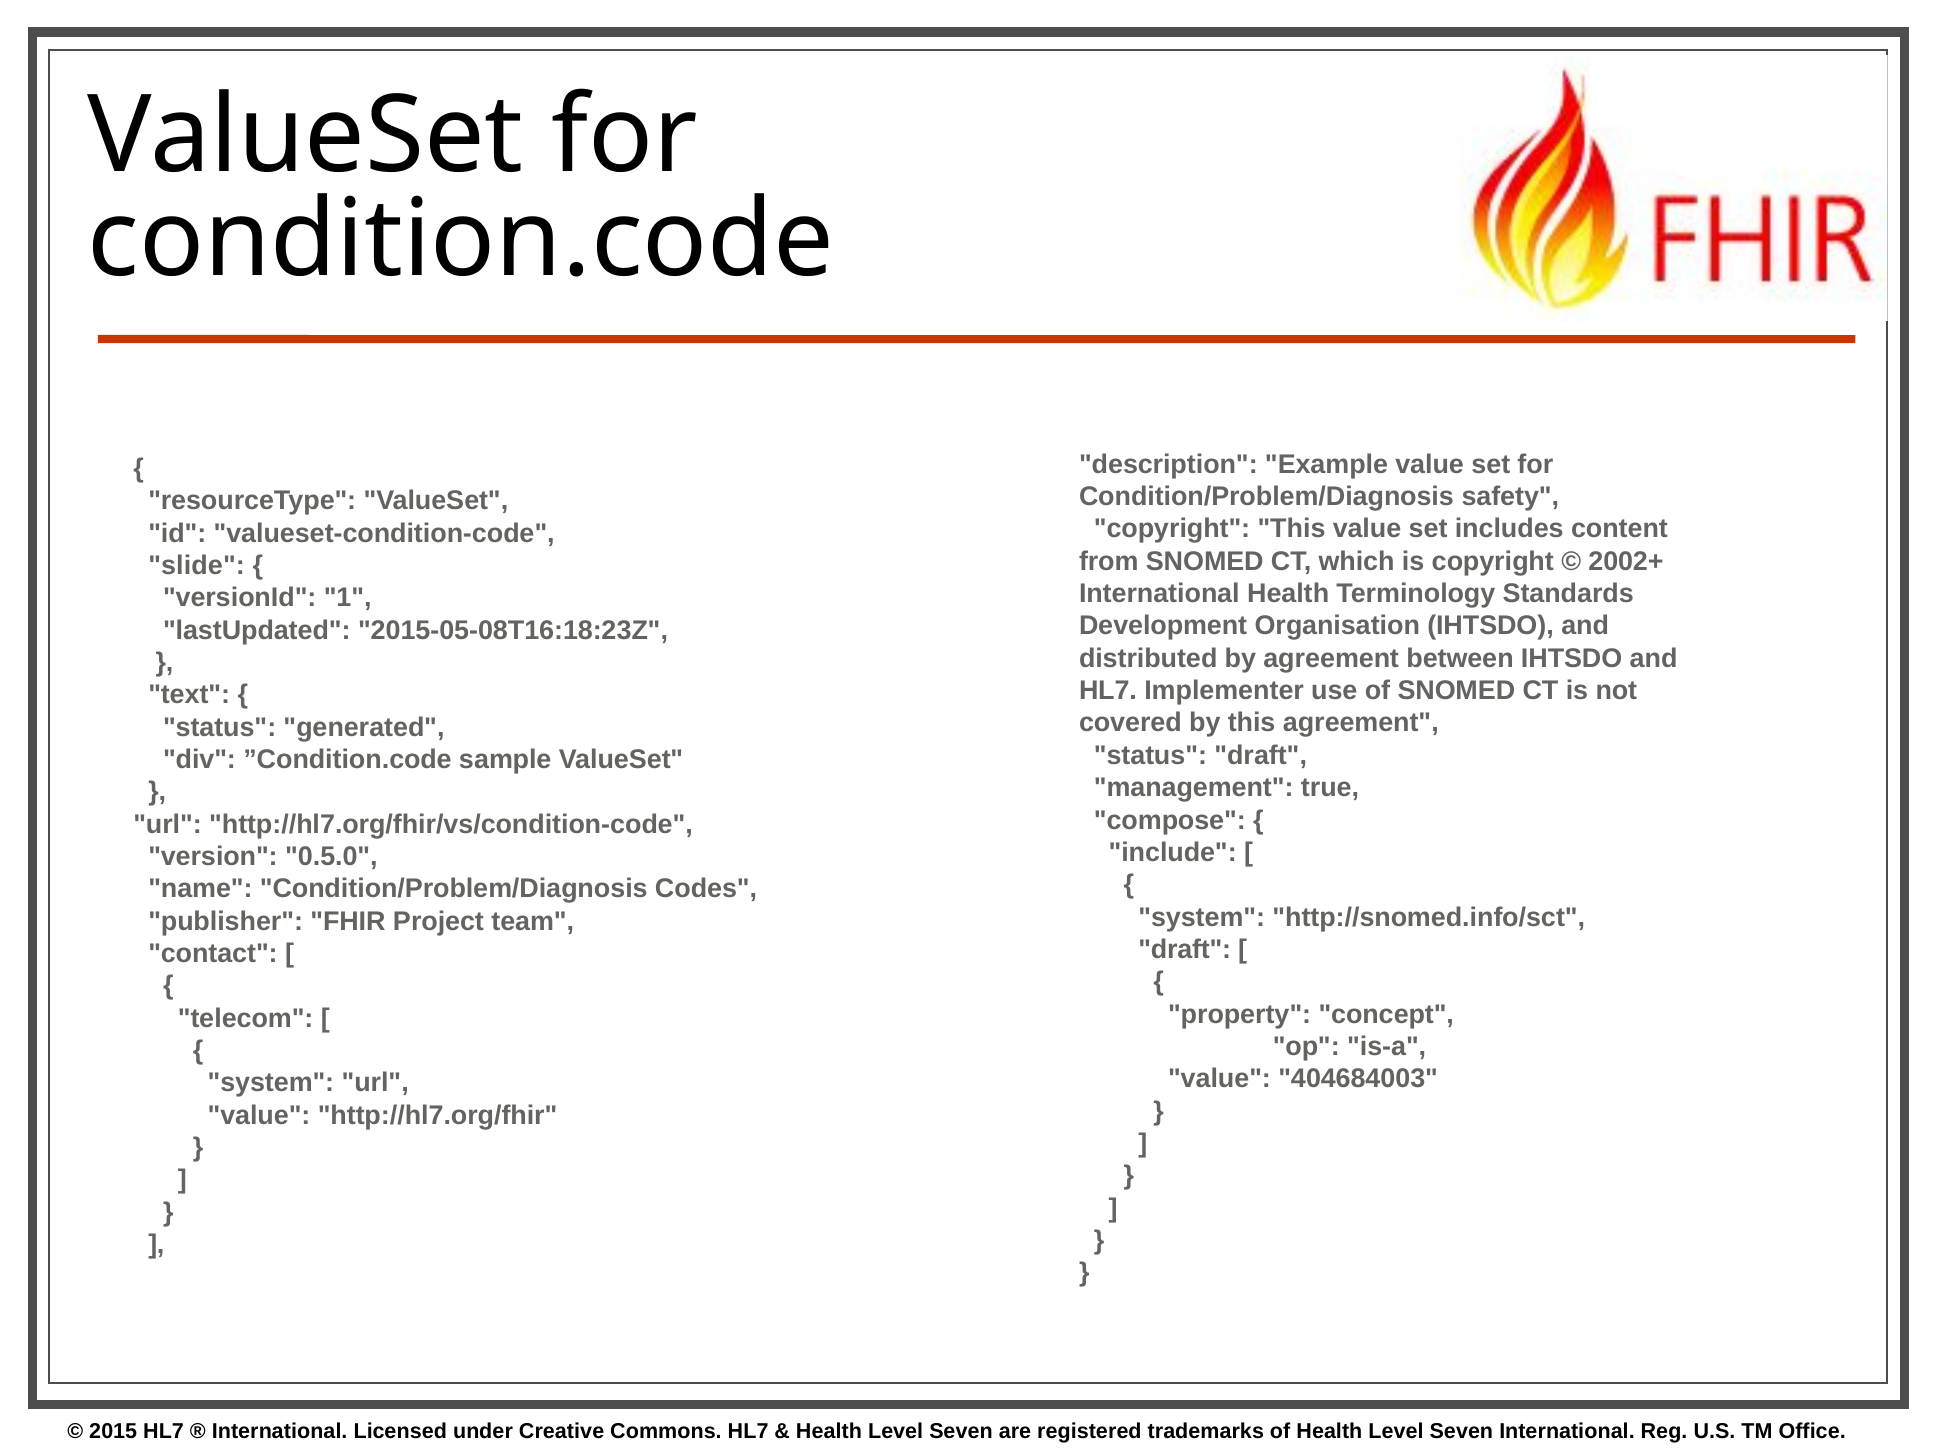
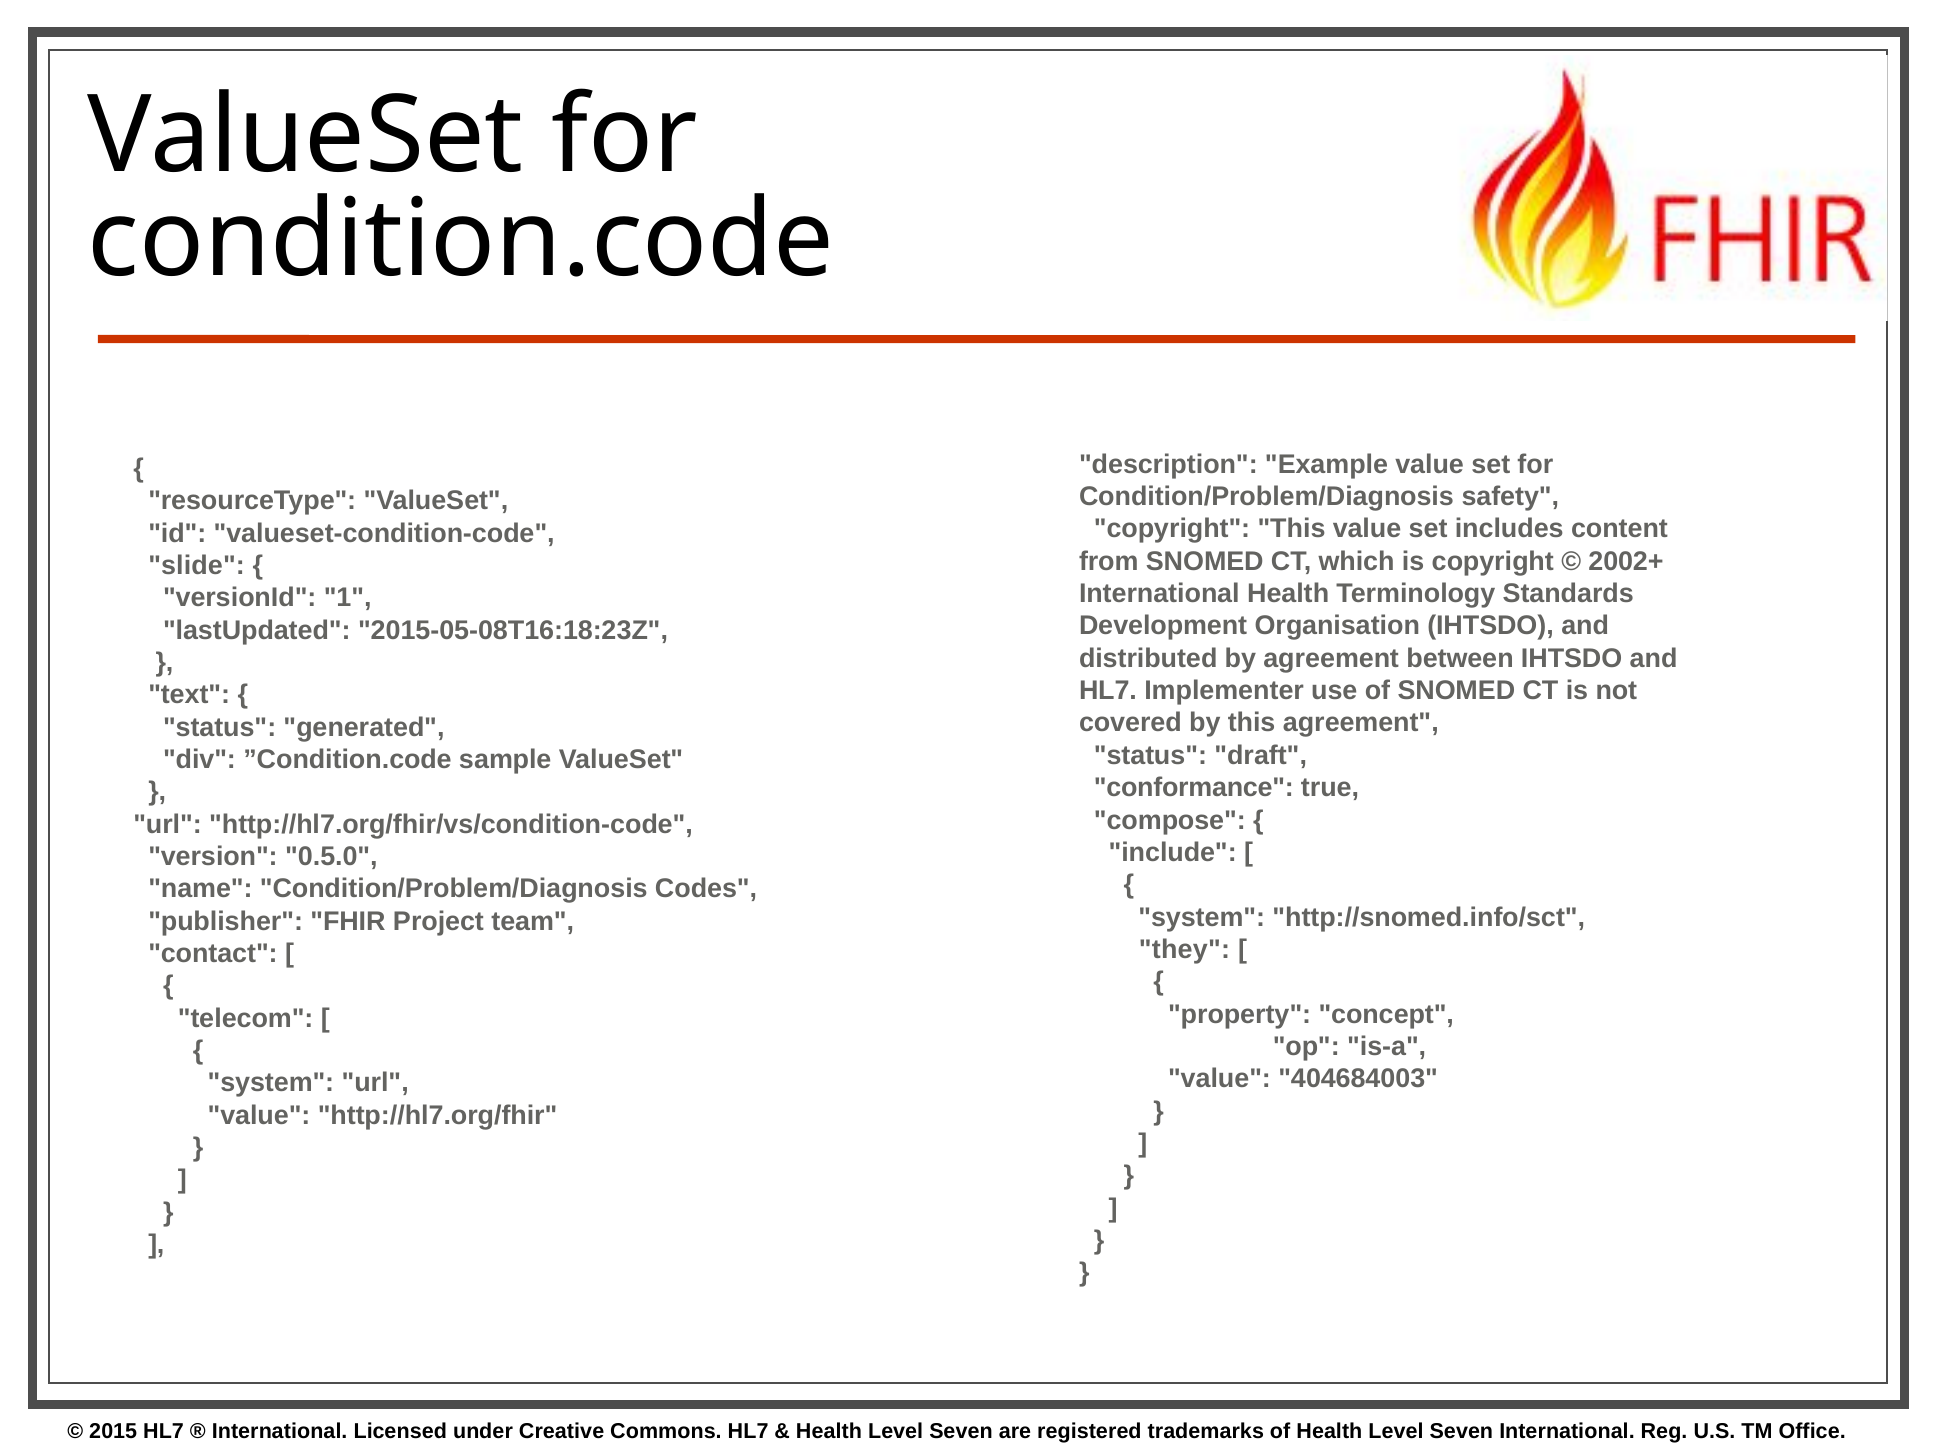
management: management -> conformance (1194, 788)
draft: draft -> they (1184, 949)
